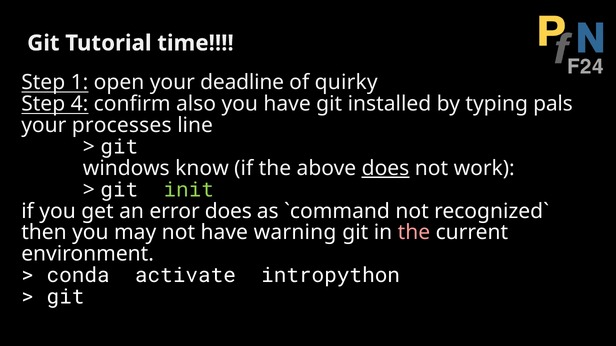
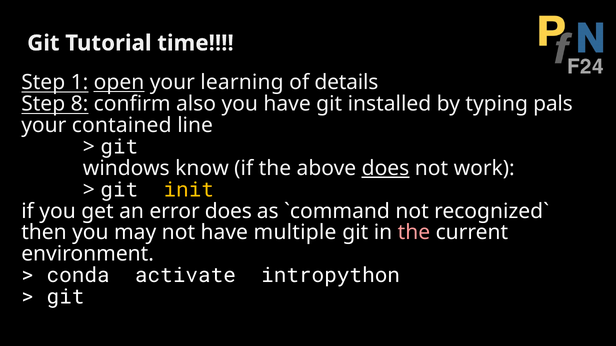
open underline: none -> present (119, 82)
deadline: deadline -> learning (242, 82)
quirky: quirky -> details (346, 82)
4: 4 -> 8 (79, 104)
processes: processes -> contained (122, 125)
init colour: light green -> yellow (189, 190)
warning: warning -> multiple (295, 233)
